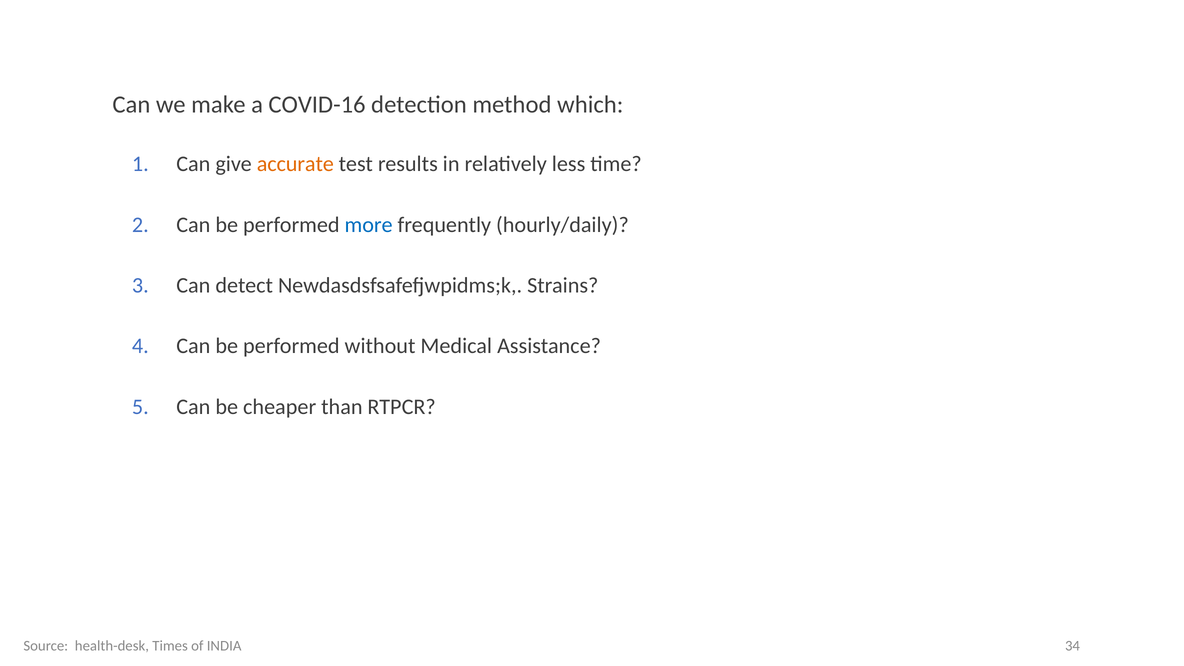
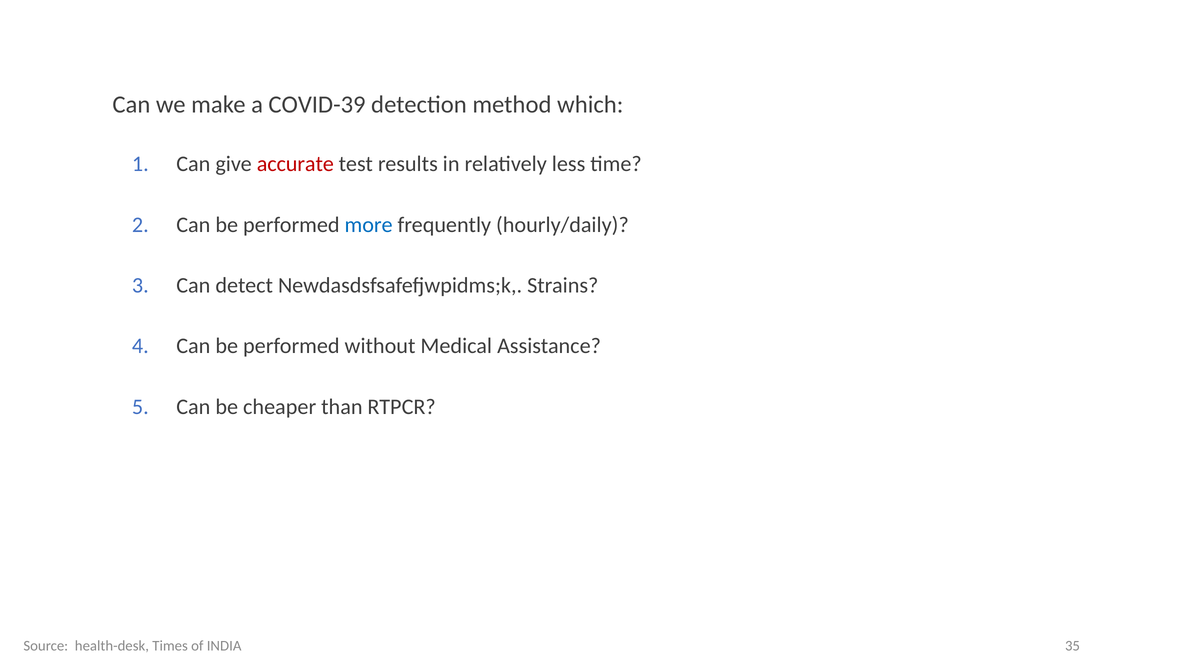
COVID-16: COVID-16 -> COVID-39 (317, 105)
accurate colour: orange -> red (295, 164)
34: 34 -> 35 (1072, 646)
